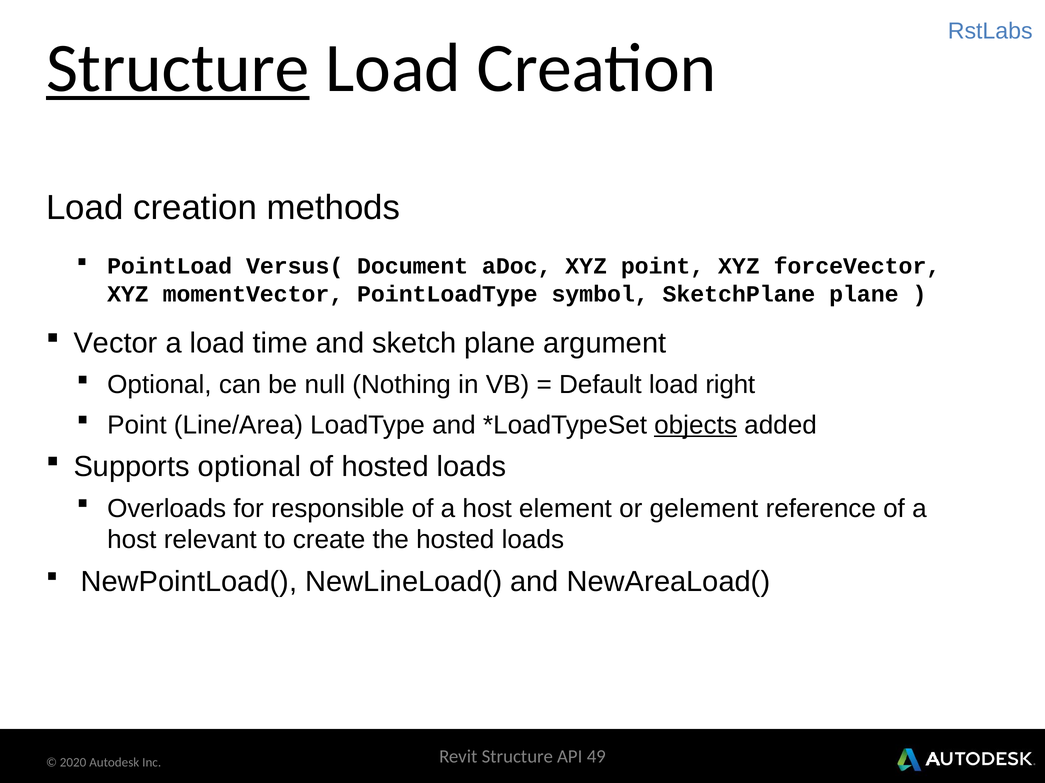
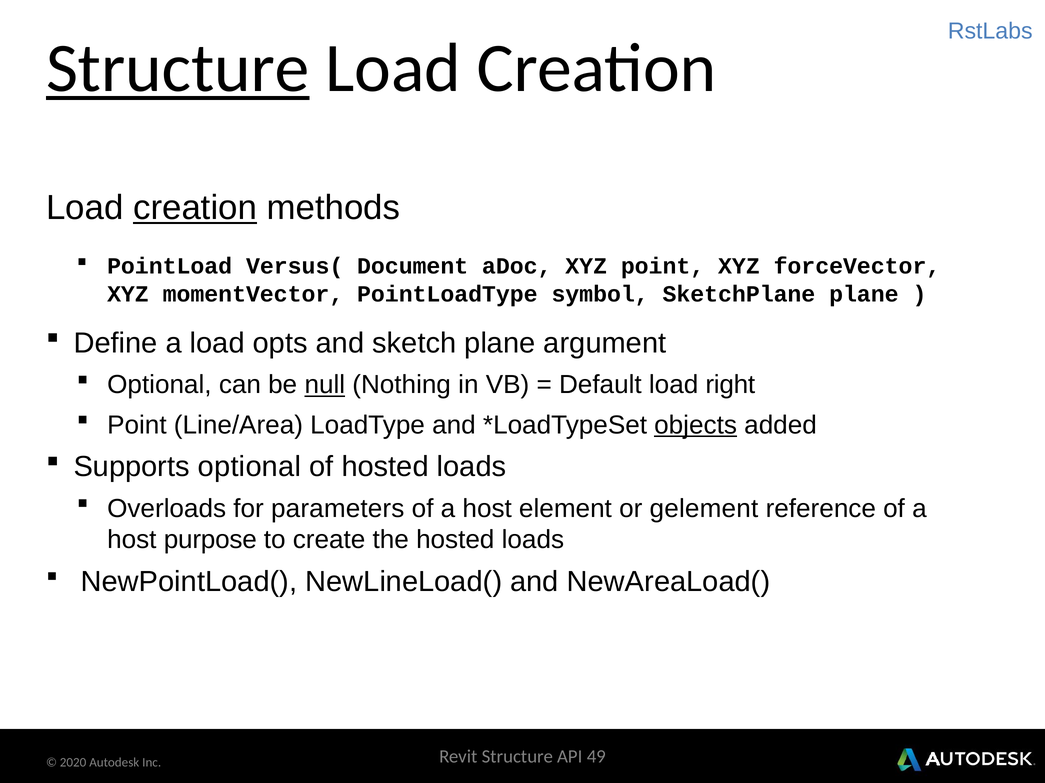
creation underline: none -> present (195, 208)
Vector: Vector -> Define (116, 344)
time: time -> opts (280, 344)
null underline: none -> present (325, 385)
responsible: responsible -> parameters (338, 509)
relevant: relevant -> purpose (210, 540)
